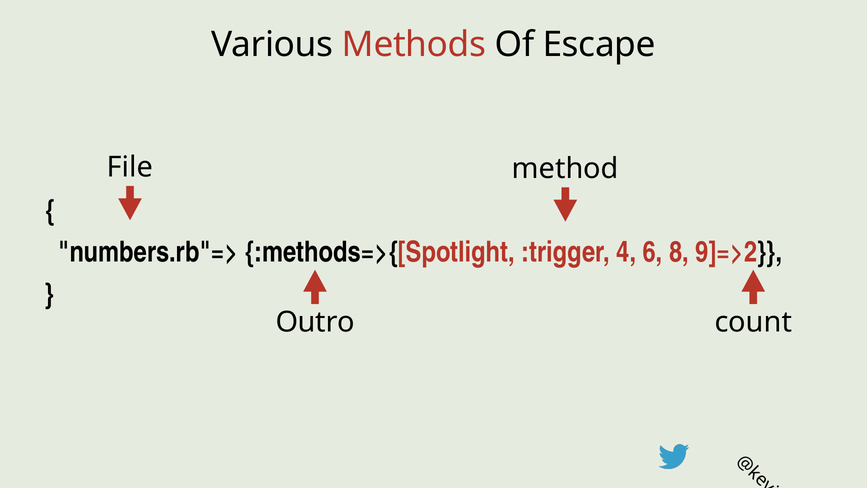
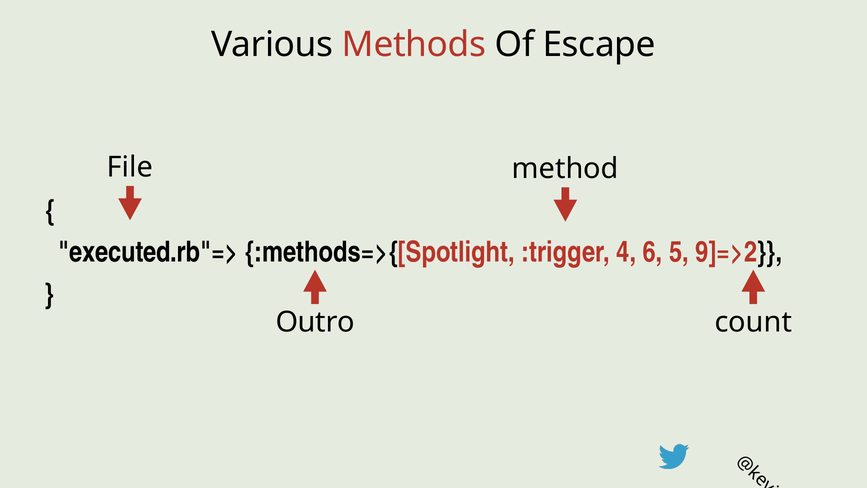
numbers.rb"=>: numbers.rb"=> -> executed.rb"=> (148, 252)
8: 8 -> 5 (679, 252)
